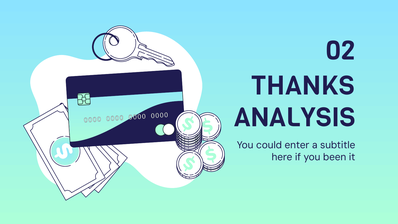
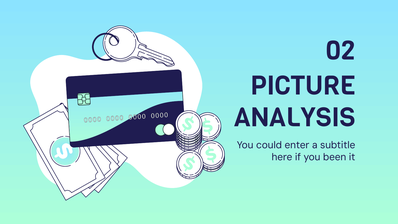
THANKS: THANKS -> PICTURE (303, 86)
